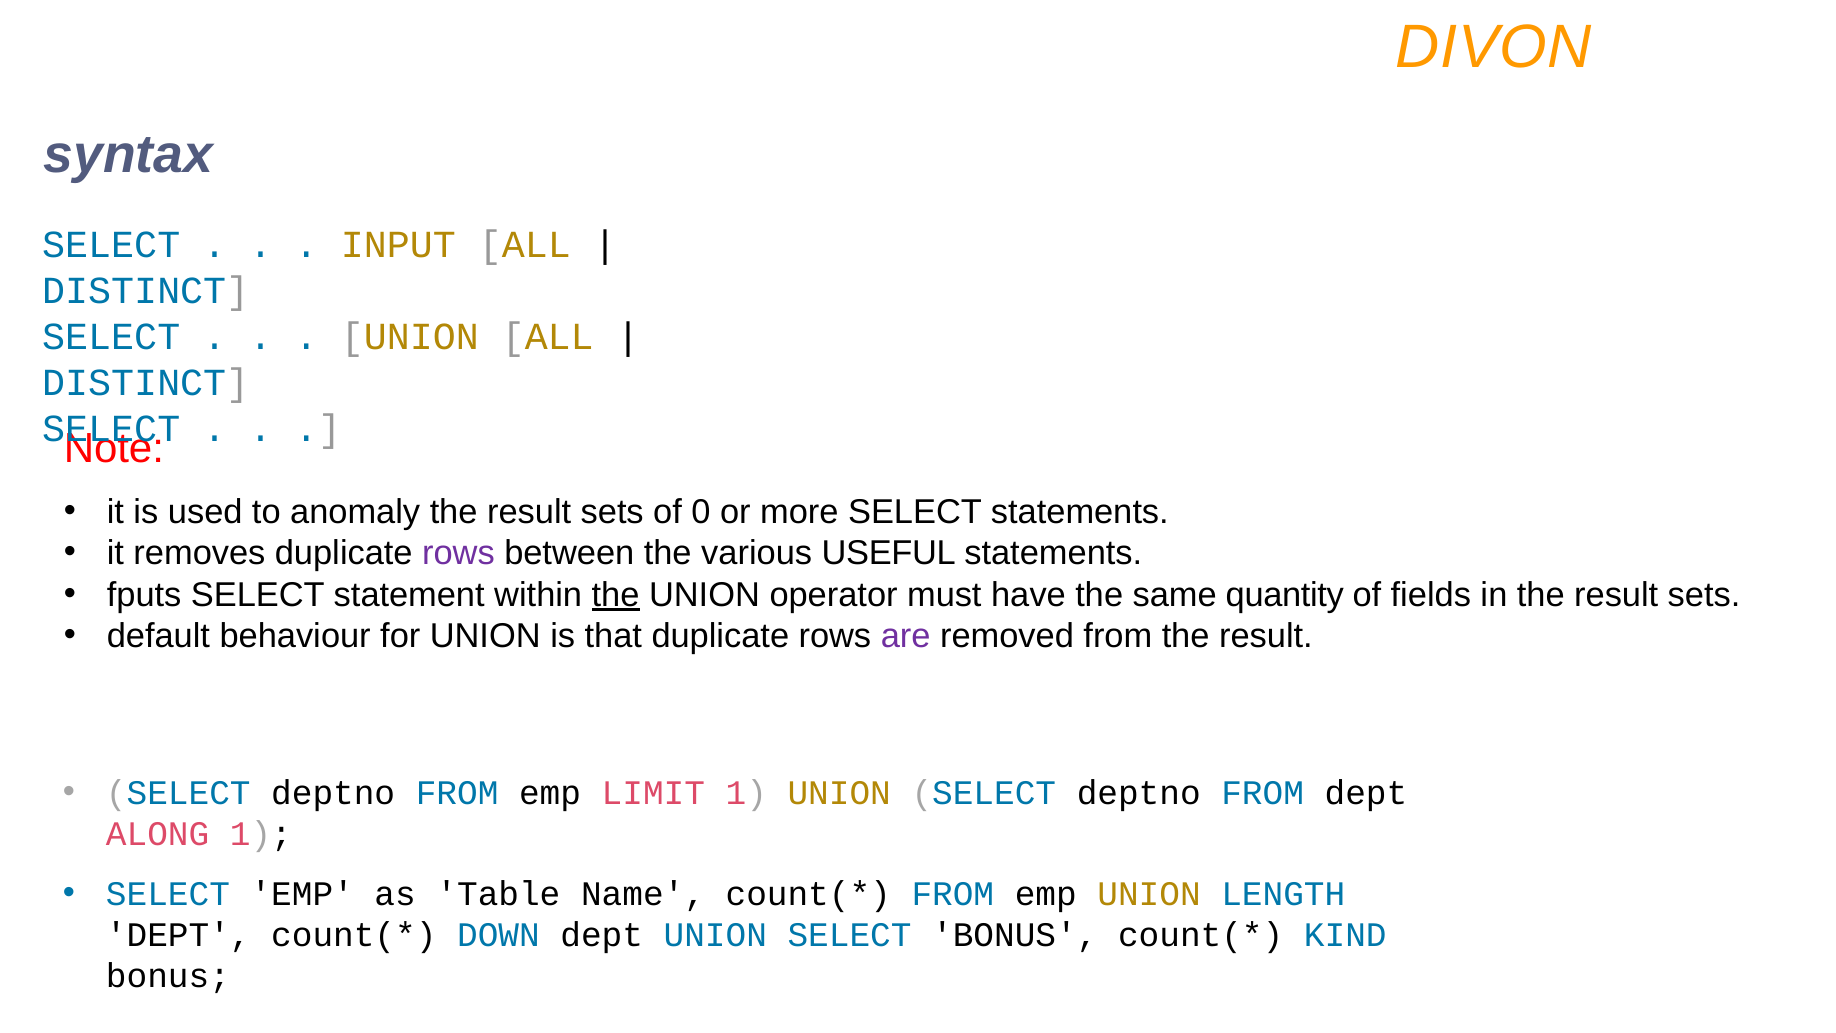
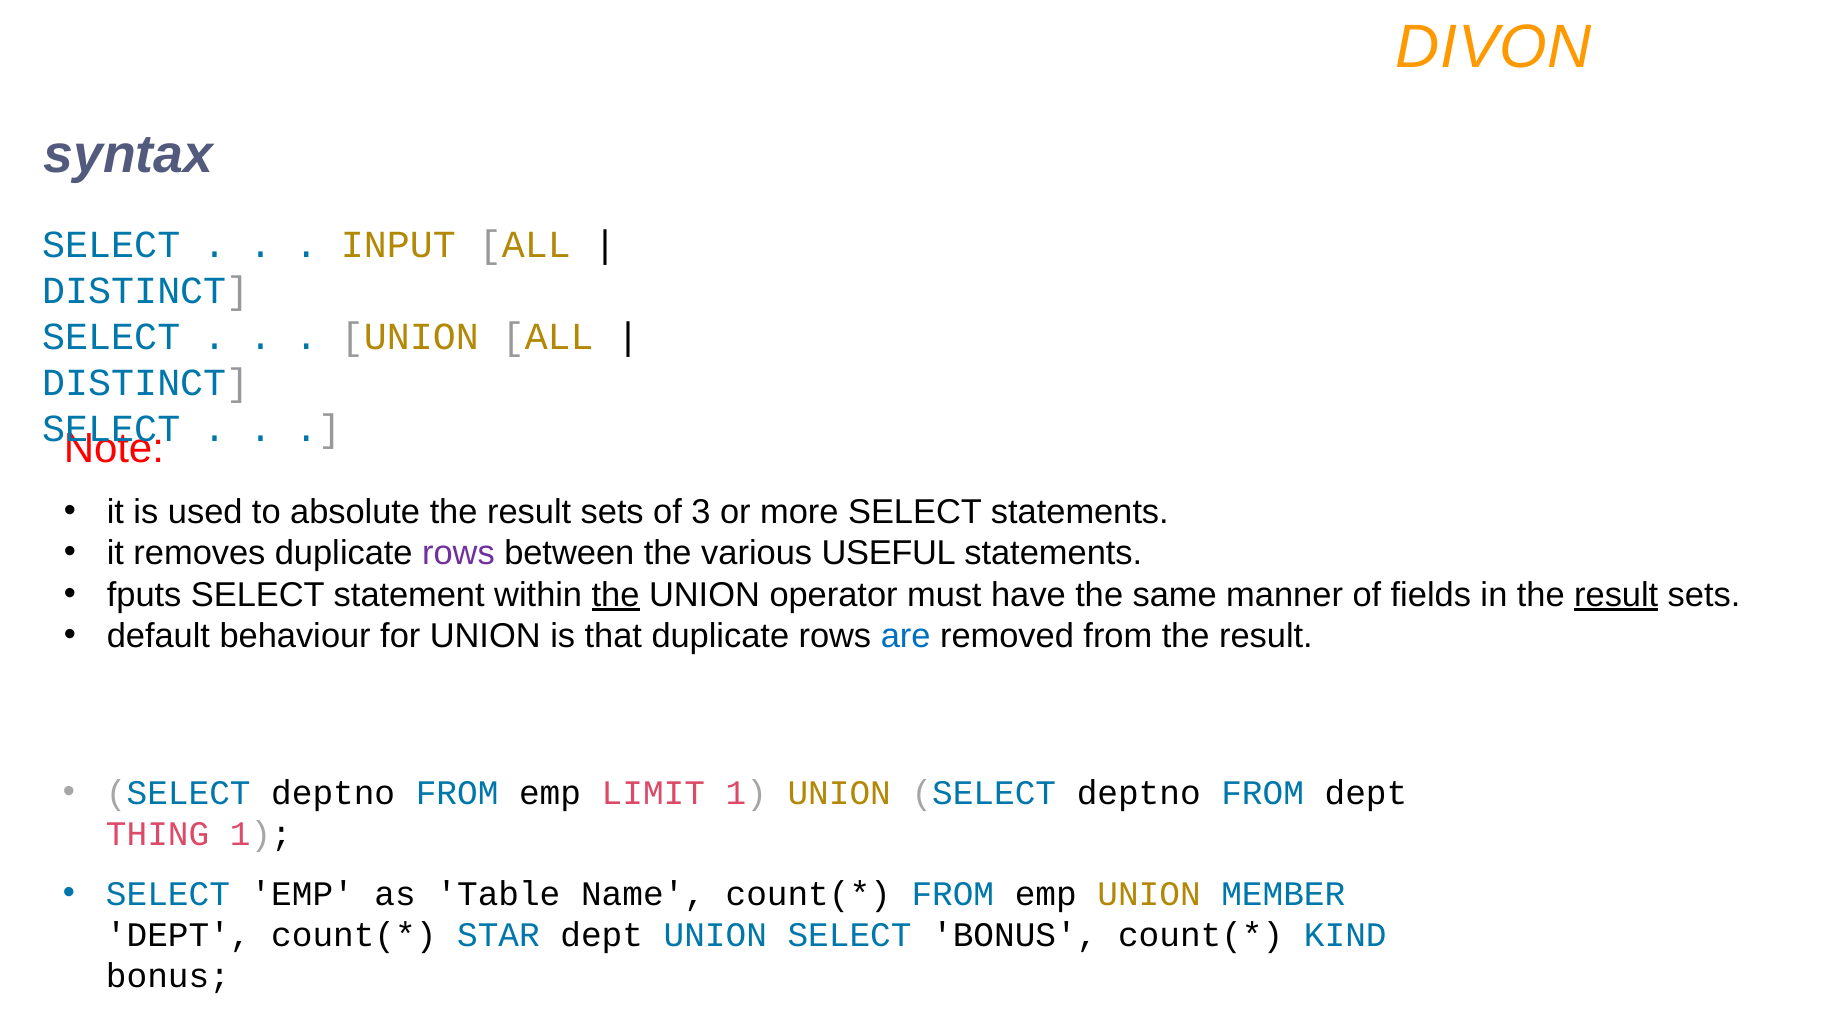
anomaly: anomaly -> absolute (355, 512)
0: 0 -> 3 (701, 512)
quantity: quantity -> manner (1285, 595)
result underline: none -> present (1616, 595)
are colour: purple -> blue (906, 636)
ALONG: ALONG -> THING (158, 834)
LENGTH: LENGTH -> MEMBER (1283, 894)
DOWN: DOWN -> STAR (498, 935)
